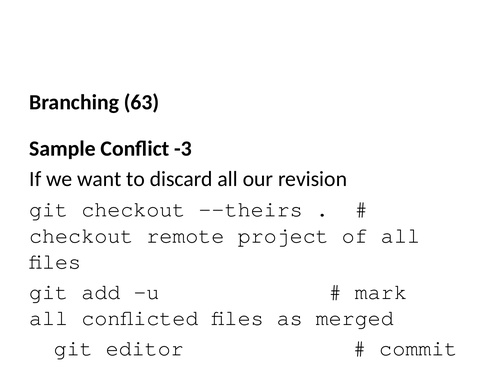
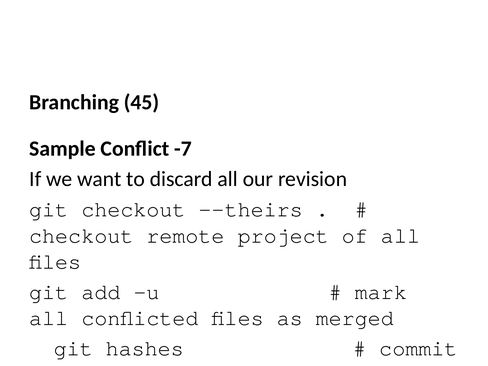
63: 63 -> 45 (142, 102)
-3: -3 -> -7 (183, 149)
editor: editor -> hashes (145, 348)
